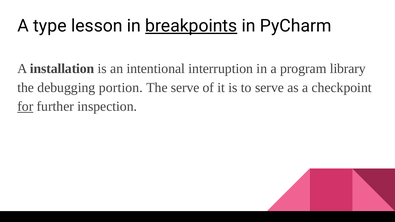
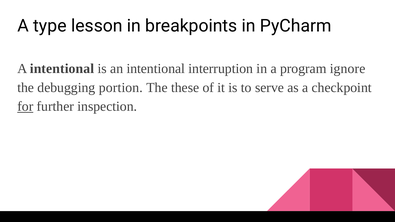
breakpoints underline: present -> none (191, 26)
A installation: installation -> intentional (62, 69)
library: library -> ignore (348, 69)
The serve: serve -> these (185, 88)
